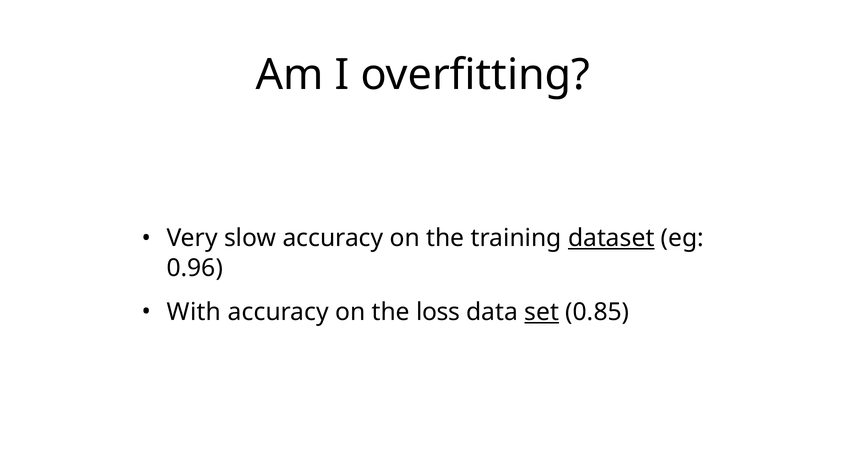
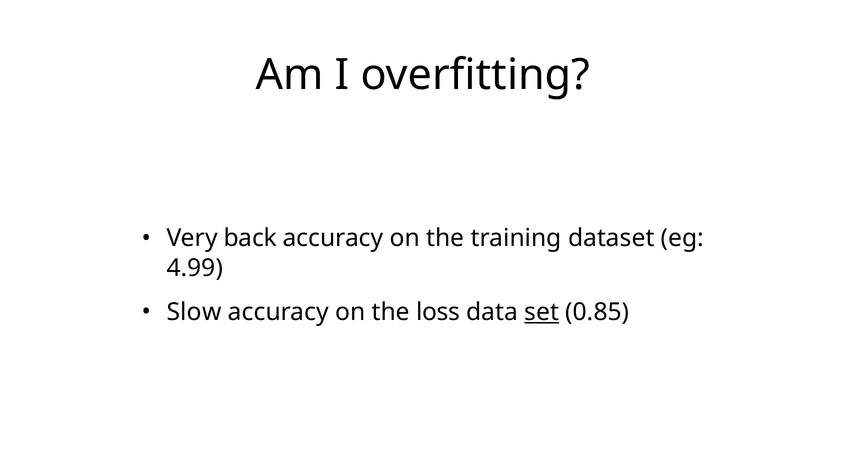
slow: slow -> back (250, 238)
dataset underline: present -> none (611, 238)
0.96: 0.96 -> 4.99 (195, 268)
With: With -> Slow (194, 312)
